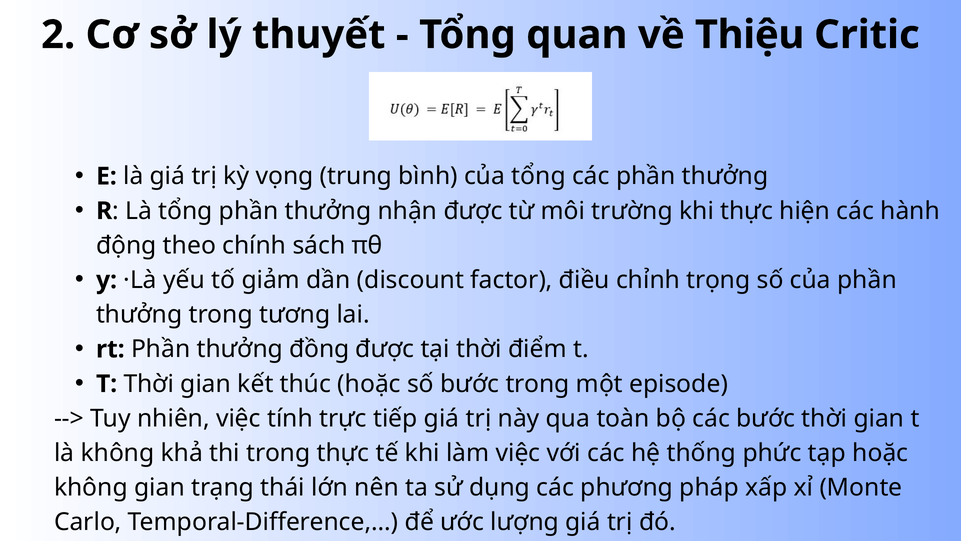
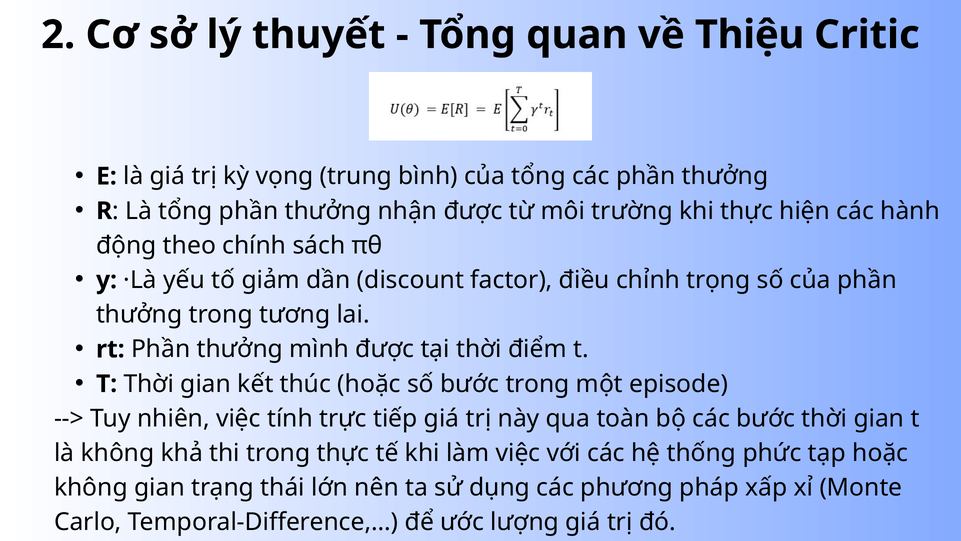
đồng: đồng -> mình (319, 349)
